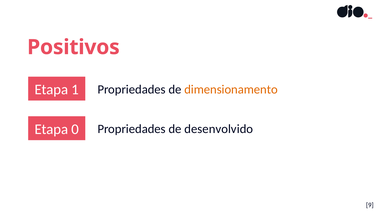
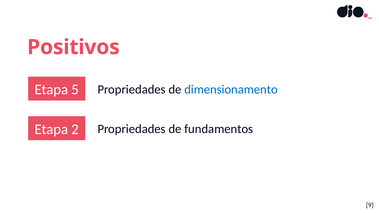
1: 1 -> 5 (75, 90)
dimensionamento colour: orange -> blue (231, 89)
0: 0 -> 2 (75, 129)
desenvolvido: desenvolvido -> fundamentos (219, 129)
